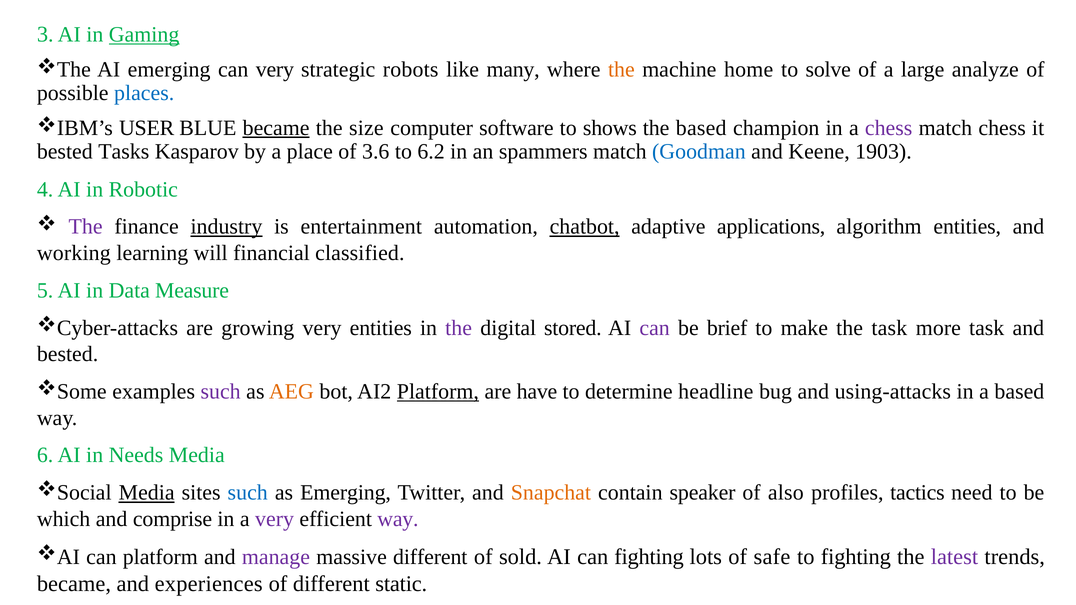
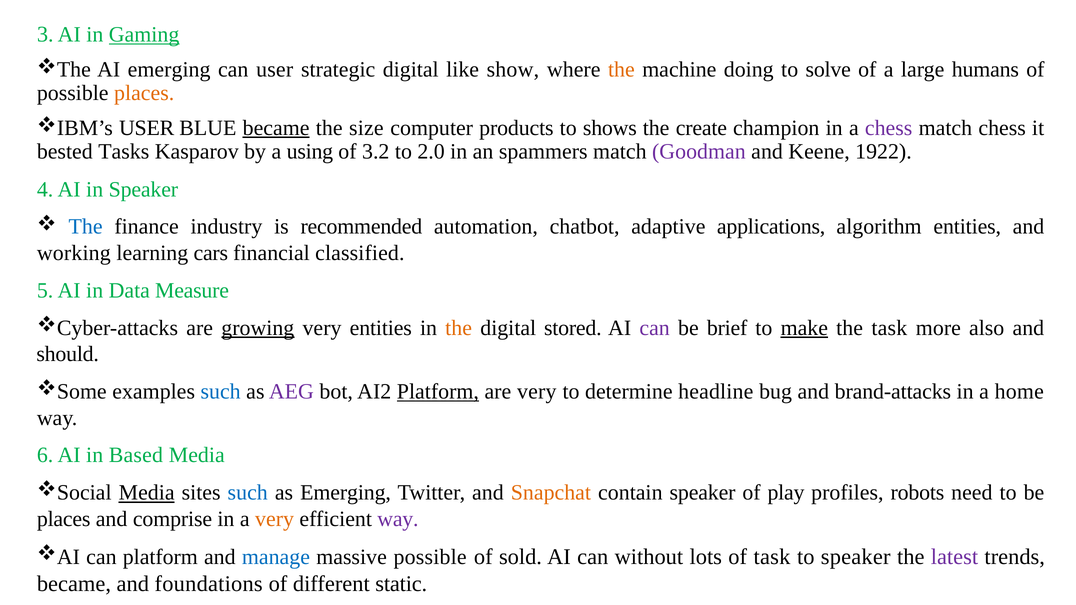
can very: very -> user (275, 70)
strategic robots: robots -> digital (411, 70)
many: many -> show (513, 70)
home: home -> doing (749, 70)
analyze: analyze -> humans (985, 70)
places colour: blue -> orange (144, 93)
software: software -> products (516, 128)
the based: based -> create (701, 128)
place: place -> using (310, 152)
3.6: 3.6 -> 3.2 (376, 152)
6.2: 6.2 -> 2.0 (431, 152)
Goodman colour: blue -> purple (699, 152)
1903: 1903 -> 1922 (883, 152)
in Robotic: Robotic -> Speaker (143, 189)
The colour: purple -> blue (86, 227)
industry underline: present -> none (226, 227)
entertainment: entertainment -> recommended (361, 227)
chatbot underline: present -> none (585, 227)
will: will -> cars (211, 253)
growing underline: none -> present (258, 328)
the colour: purple -> orange (459, 328)
make underline: none -> present (804, 328)
more task: task -> also (987, 328)
bested: bested -> should (68, 354)
such colour: purple -> blue (221, 392)
AEG colour: orange -> purple (291, 392)
are have: have -> very (537, 392)
using-attacks: using-attacks -> brand-attacks (893, 392)
a based: based -> home (1019, 392)
Needs: Needs -> Based (136, 455)
also: also -> play (786, 493)
tactics: tactics -> robots (917, 493)
which: which -> places (64, 519)
very colour: purple -> orange (275, 519)
manage colour: purple -> blue (276, 557)
massive different: different -> possible (430, 557)
can fighting: fighting -> without (649, 557)
of safe: safe -> task (772, 557)
to fighting: fighting -> speaker (856, 557)
experiences: experiences -> foundations (209, 584)
